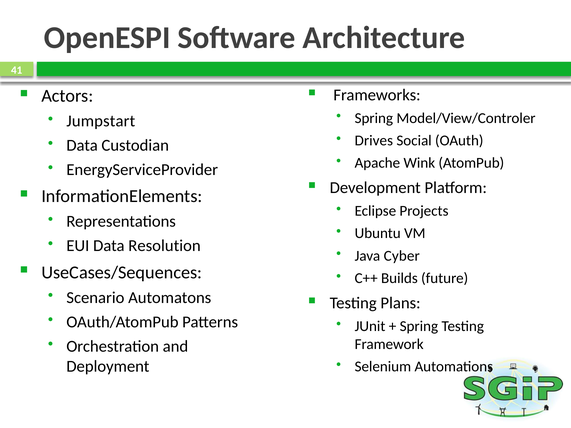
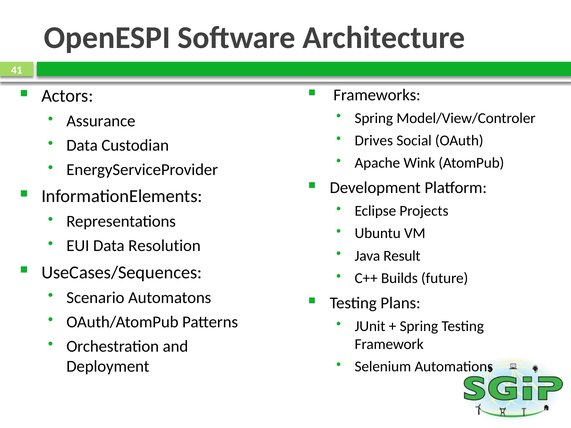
Jumpstart: Jumpstart -> Assurance (101, 121)
Cyber: Cyber -> Result (402, 256)
